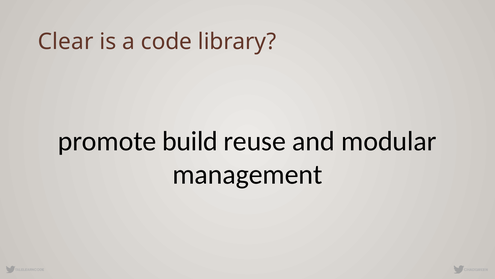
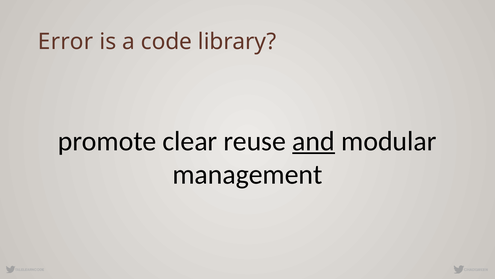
Clear: Clear -> Error (66, 42)
build: build -> clear (190, 141)
and underline: none -> present (314, 141)
